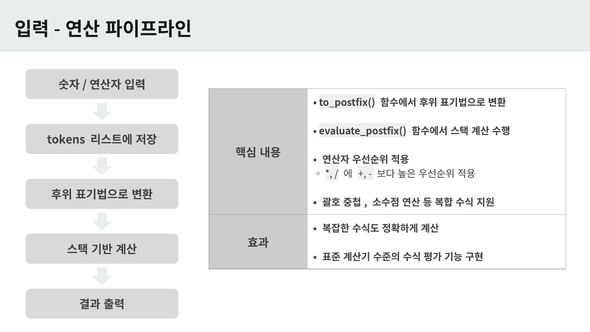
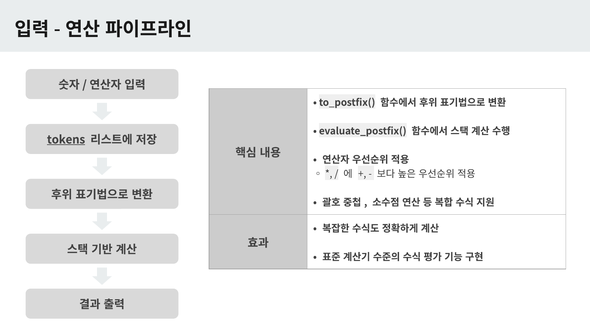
tokens underline: none -> present (66, 140)
